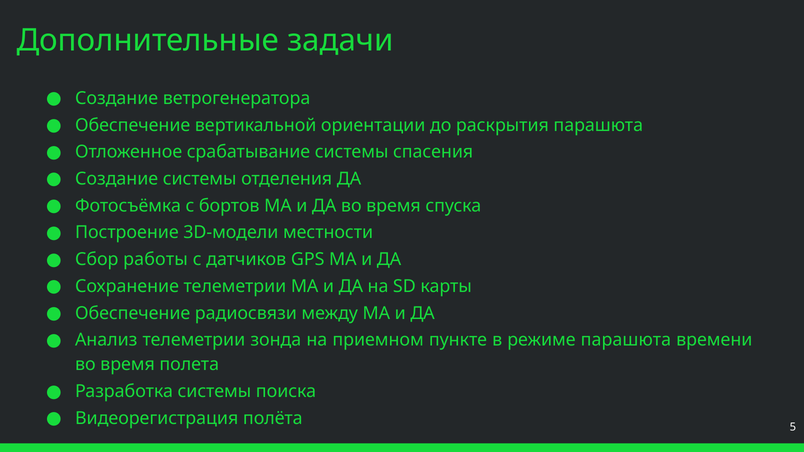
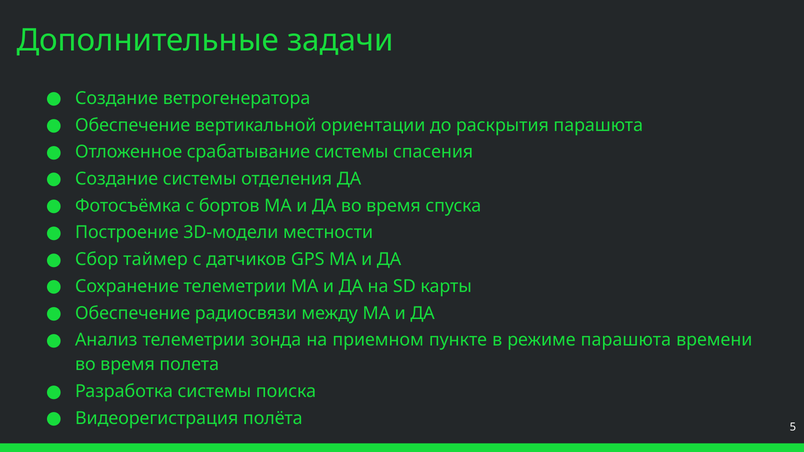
работы: работы -> таймер (156, 260)
